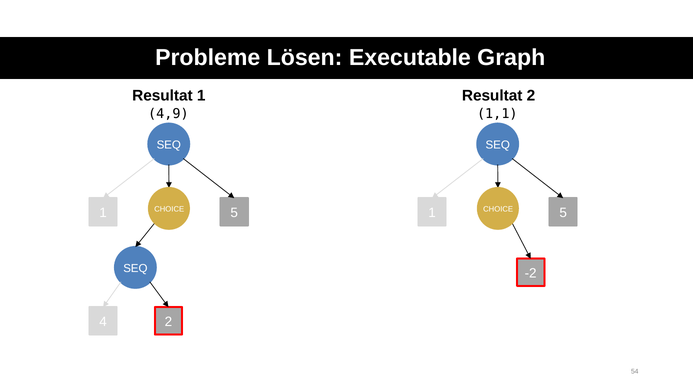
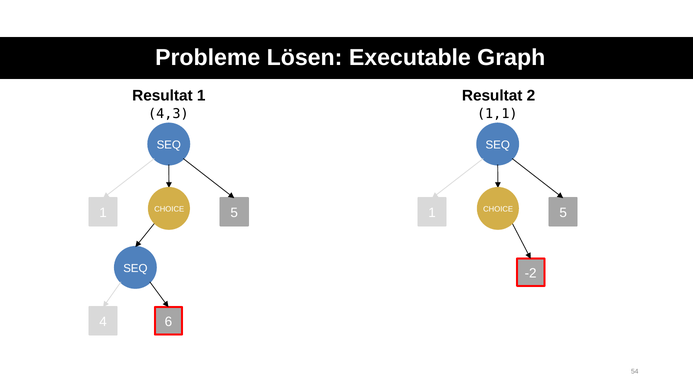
4,9: 4,9 -> 4,3 (168, 114)
4 2: 2 -> 6 (168, 322)
